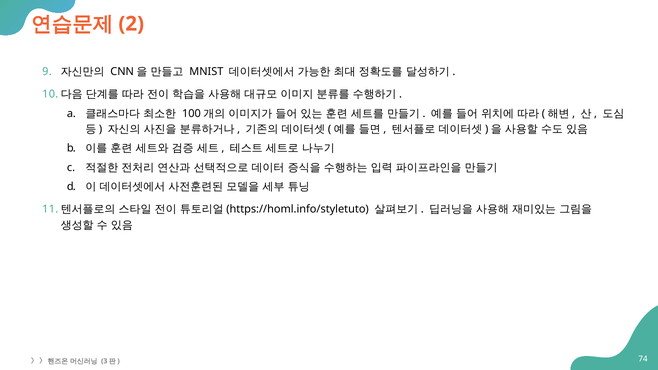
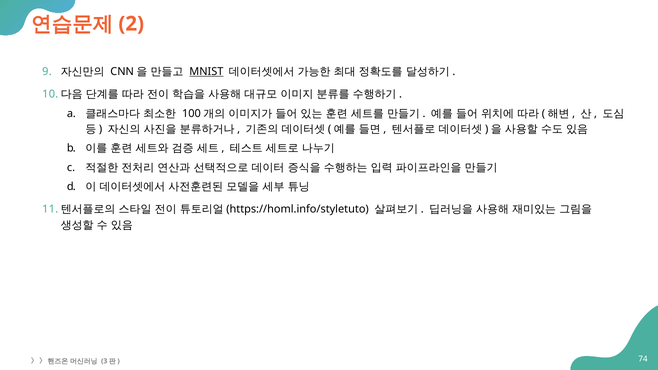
MNIST underline: none -> present (206, 72)
